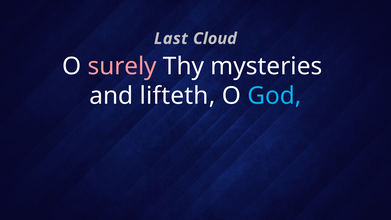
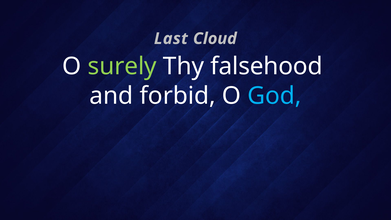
surely colour: pink -> light green (122, 66)
mysteries: mysteries -> falsehood (267, 66)
lifteth: lifteth -> forbid (178, 96)
